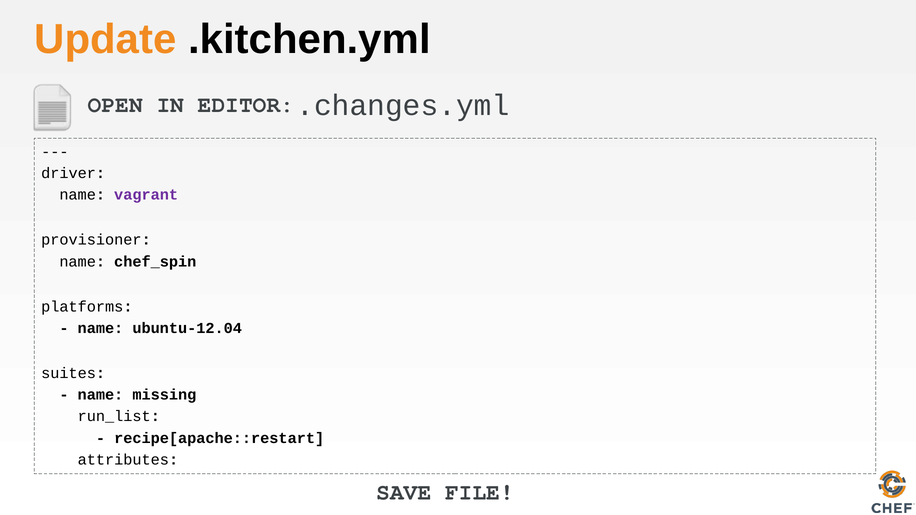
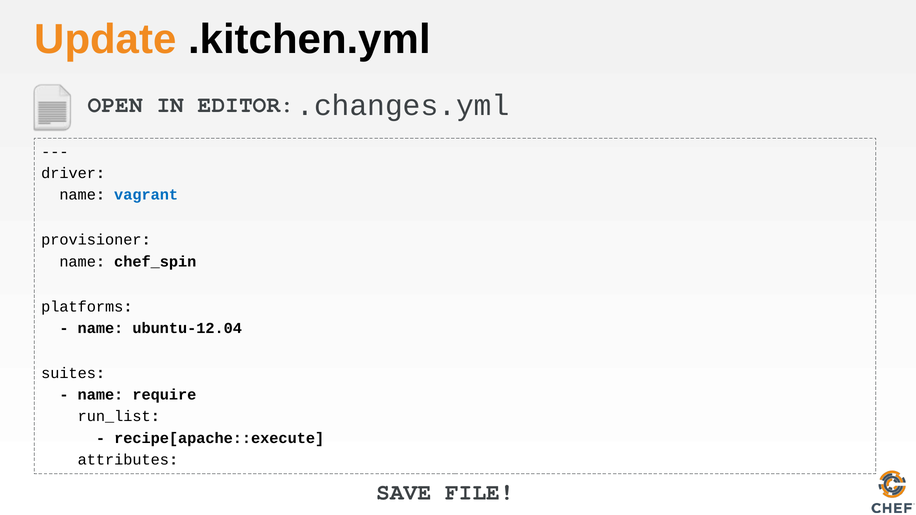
vagrant colour: purple -> blue (146, 195)
missing: missing -> require (164, 395)
recipe[apache::restart: recipe[apache::restart -> recipe[apache::execute (219, 438)
